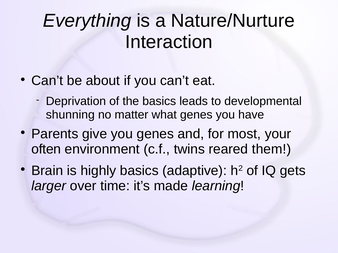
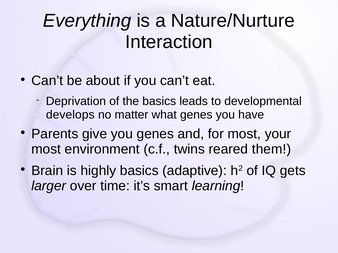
shunning: shunning -> develops (70, 115)
often: often -> most (46, 150)
made: made -> smart (171, 186)
